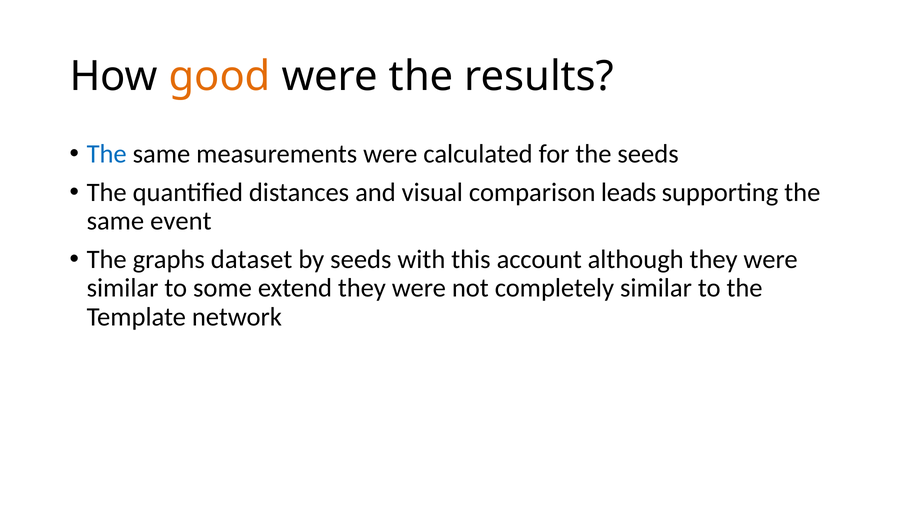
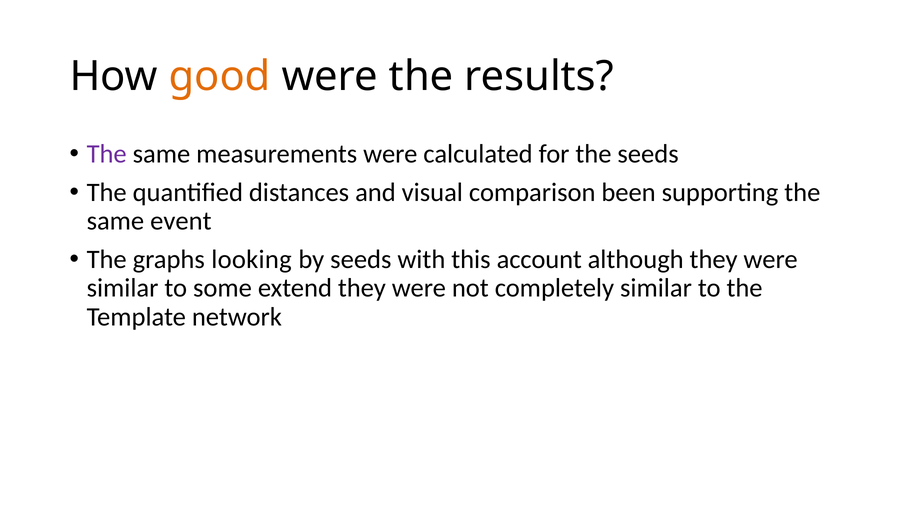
The colour: blue -> purple (107, 154)
leads: leads -> been (629, 192)
dataset: dataset -> looking (252, 259)
